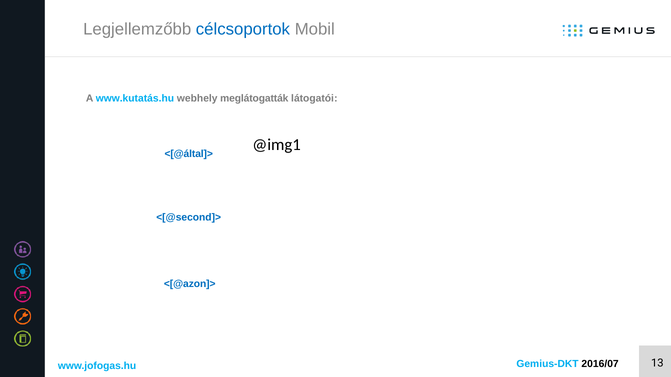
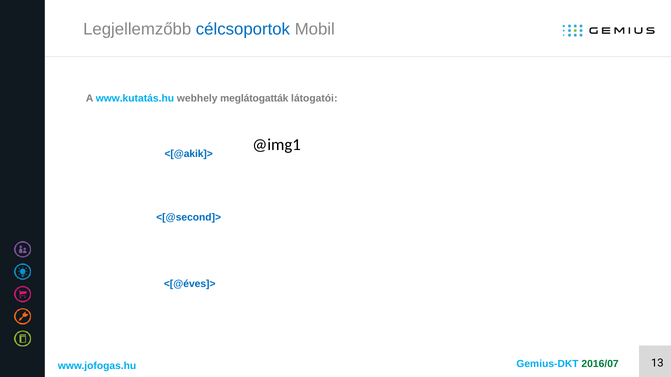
<[@által]>: <[@által]> -> <[@akik]> (189, 154)
<[@azon]>: <[@azon]> -> <[@éves]> (190, 284)
2016/07 colour: black -> green (600, 364)
